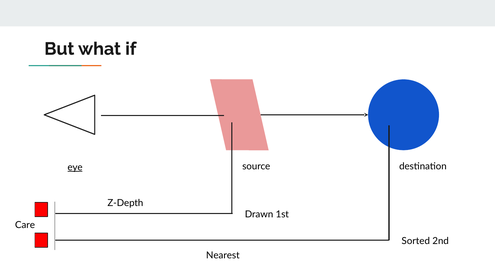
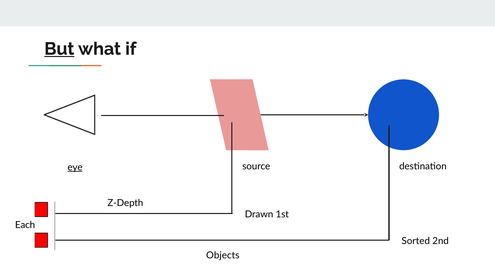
But underline: none -> present (59, 49)
Care: Care -> Each (25, 225)
Nearest: Nearest -> Objects (223, 256)
